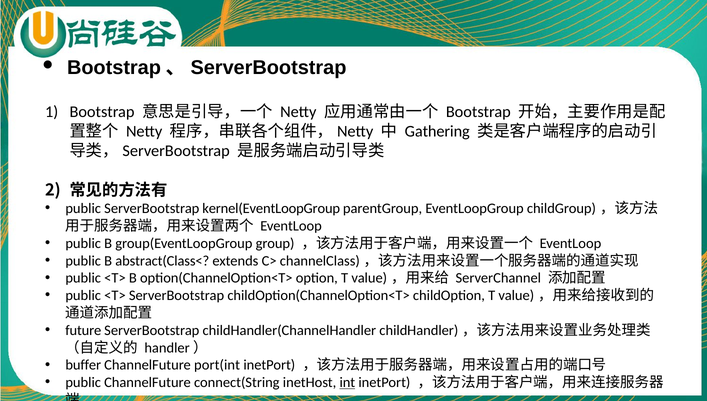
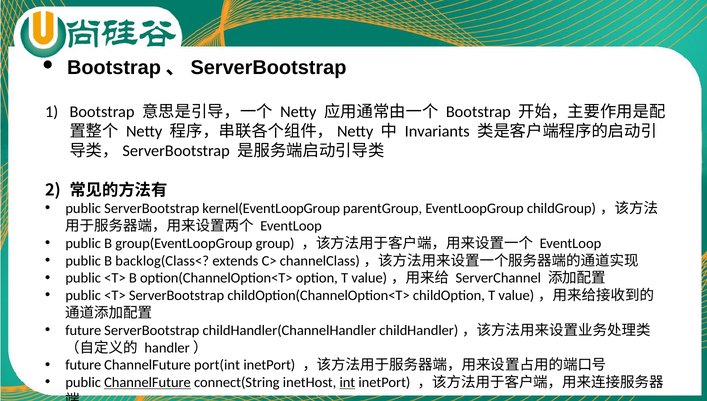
Gathering: Gathering -> Invariants (437, 131)
abstract(Class<: abstract(Class< -> backlog(Class< (162, 261)
buffer: buffer -> future (83, 365)
ChannelFuture underline: none -> present (147, 383)
